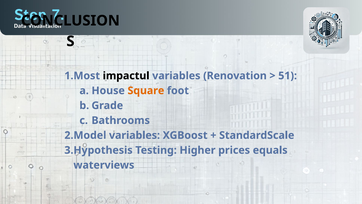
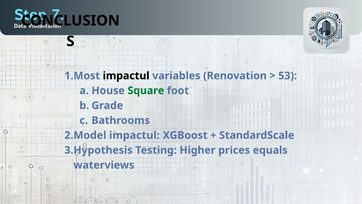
51: 51 -> 53 (288, 76)
Square colour: orange -> green (146, 90)
variables: variables -> impactul (134, 135)
